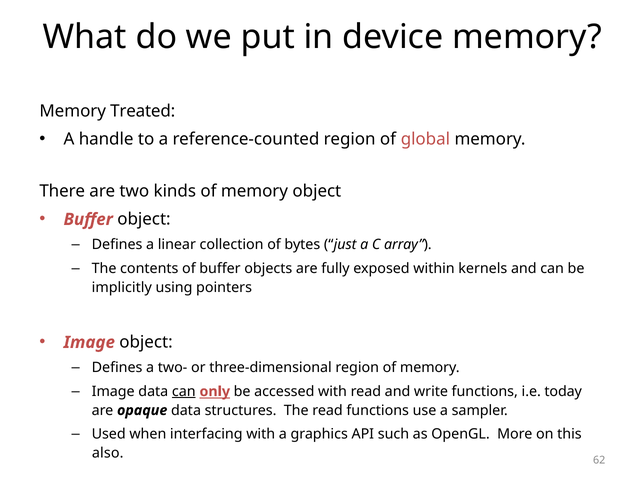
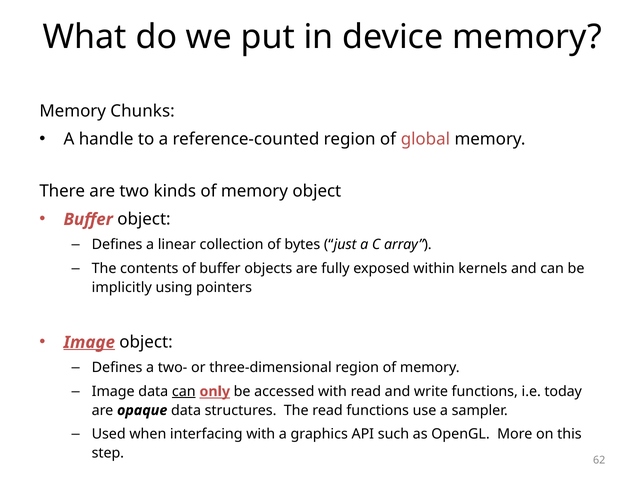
Treated: Treated -> Chunks (143, 111)
Image underline: none -> present (89, 342)
also: also -> step (108, 453)
